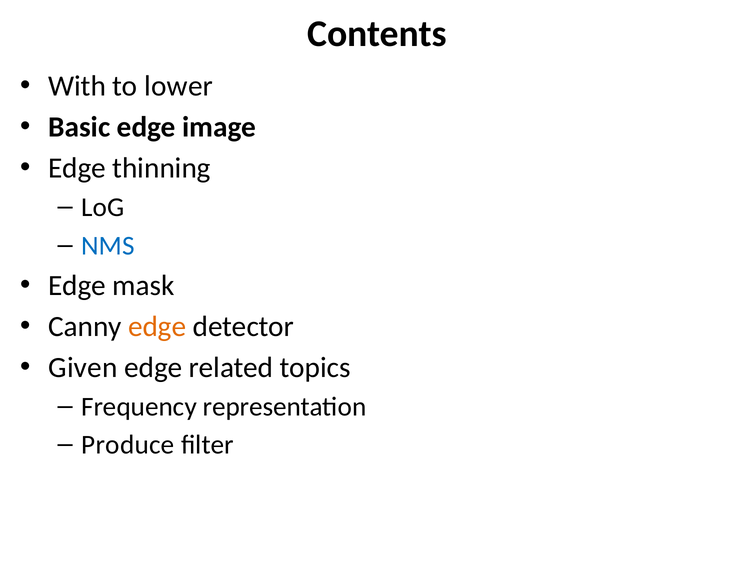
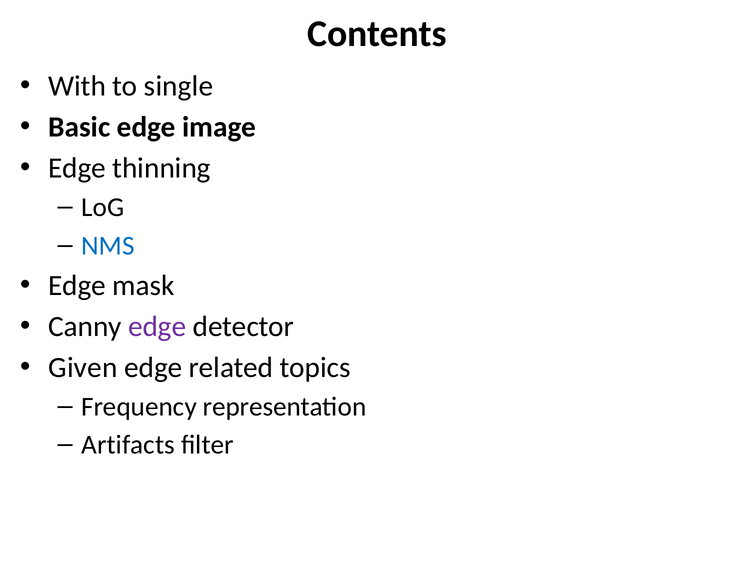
lower: lower -> single (179, 86)
edge colour: orange -> purple (157, 327)
Produce: Produce -> Artifacts (128, 445)
